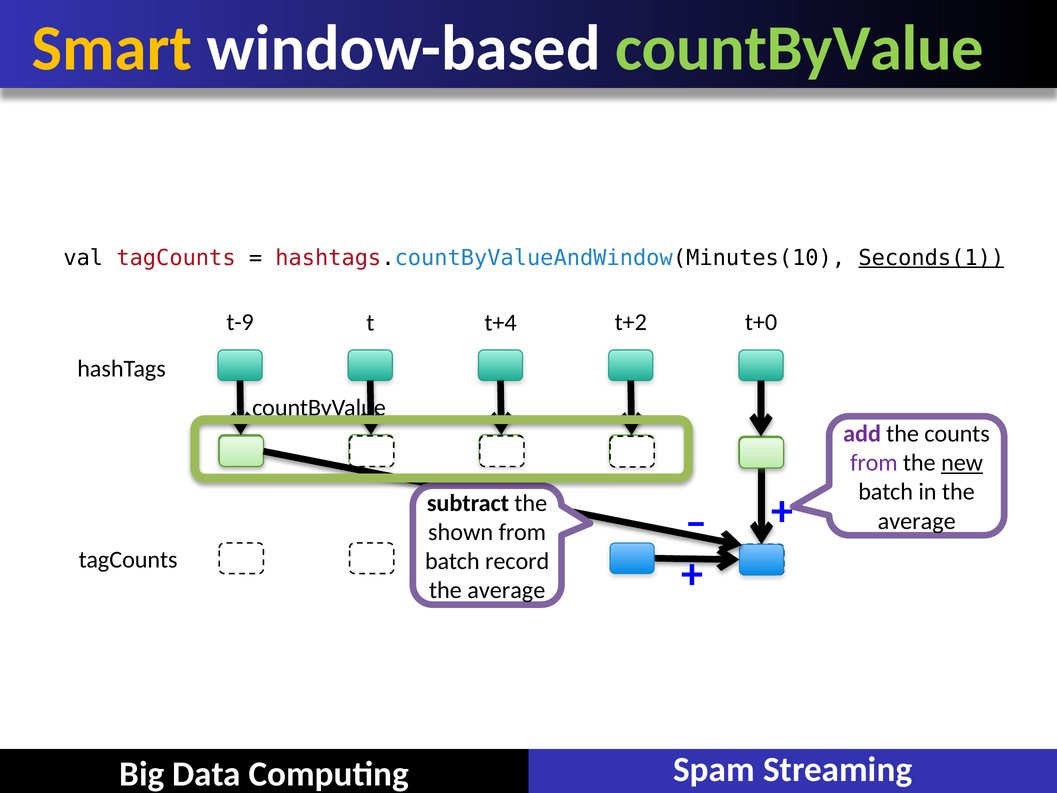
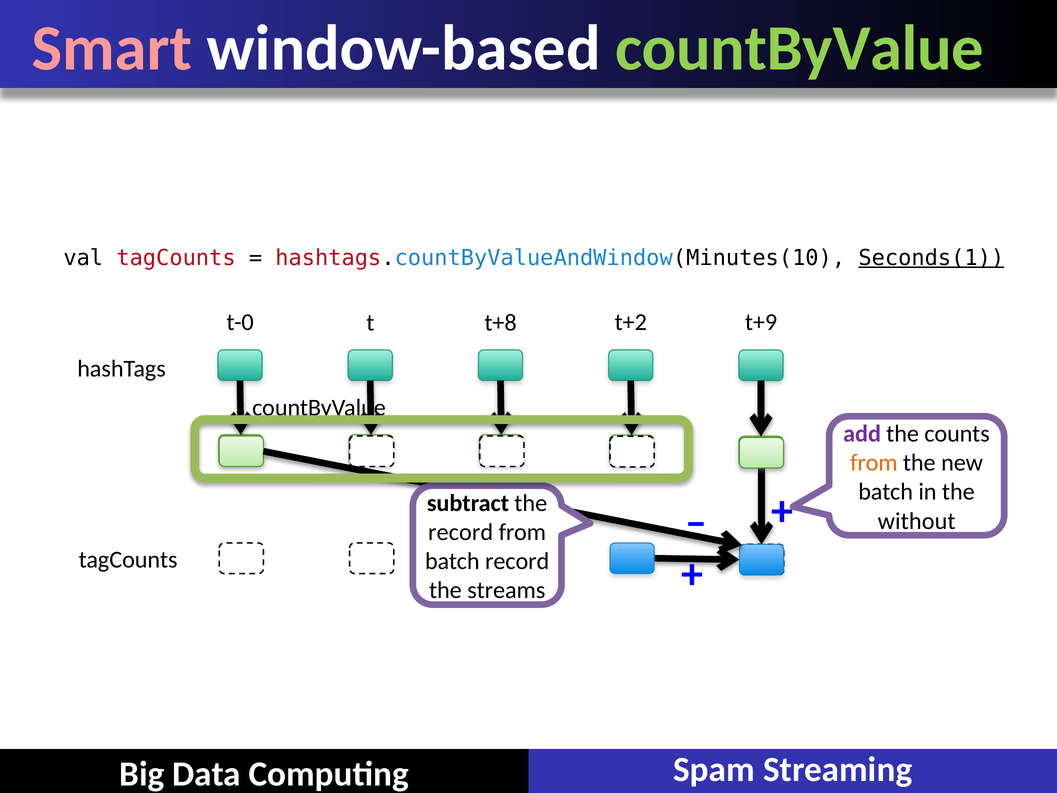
Smart colour: yellow -> pink (112, 49)
t-9: t-9 -> t-0 (240, 322)
t+4: t+4 -> t+8 (501, 323)
t+0: t+0 -> t+9 (761, 322)
from colour: purple -> orange (874, 463)
new underline: present -> none (962, 463)
average: average -> without (917, 521)
shown: shown -> record (461, 532)
average: average -> streams (506, 590)
